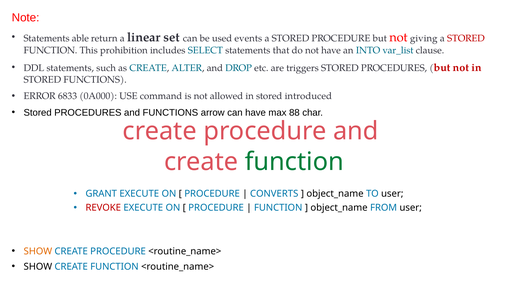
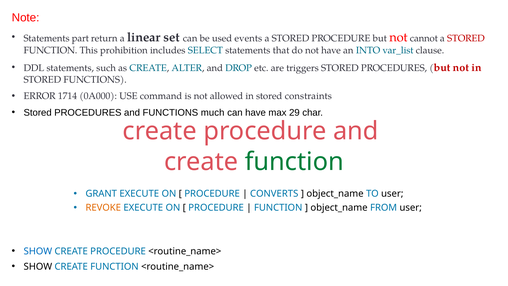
able: able -> part (80, 38)
giving: giving -> cannot (424, 38)
6833: 6833 -> 1714 (67, 96)
introduced: introduced -> constraints (308, 96)
arrow: arrow -> much (213, 113)
88: 88 -> 29 (294, 113)
REVOKE colour: red -> orange (103, 208)
SHOW colour: orange -> blue (38, 251)
